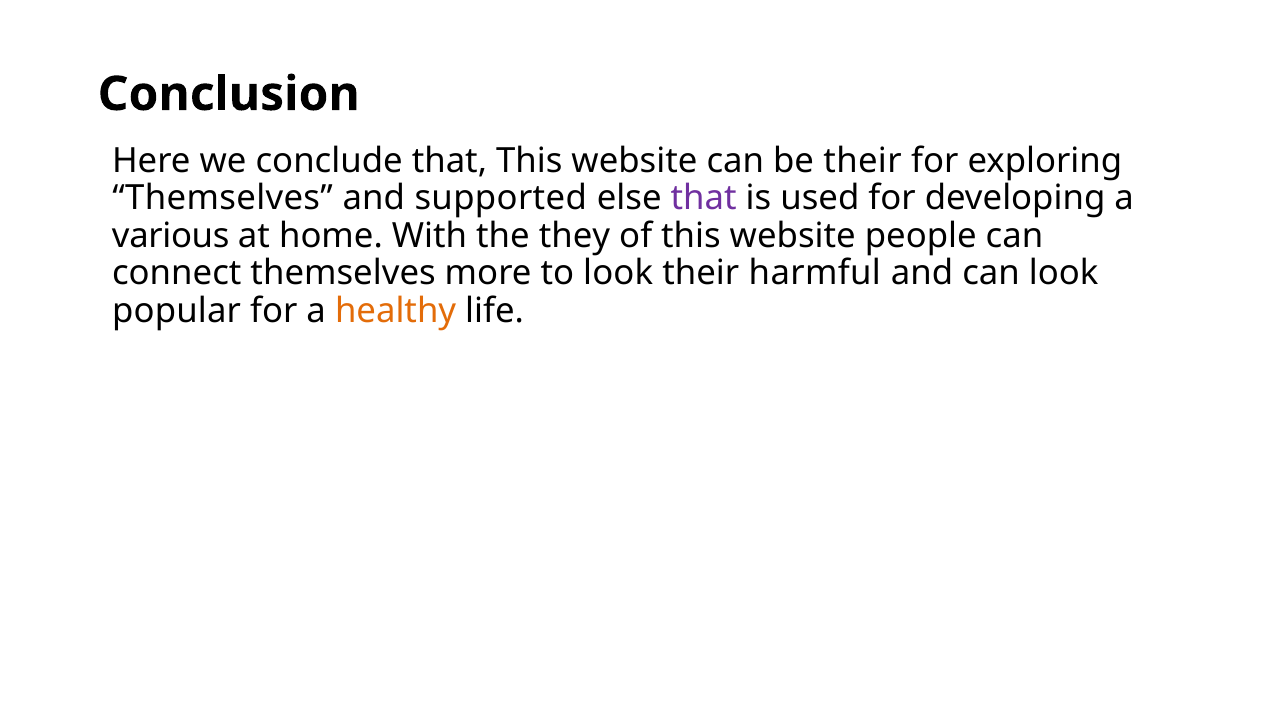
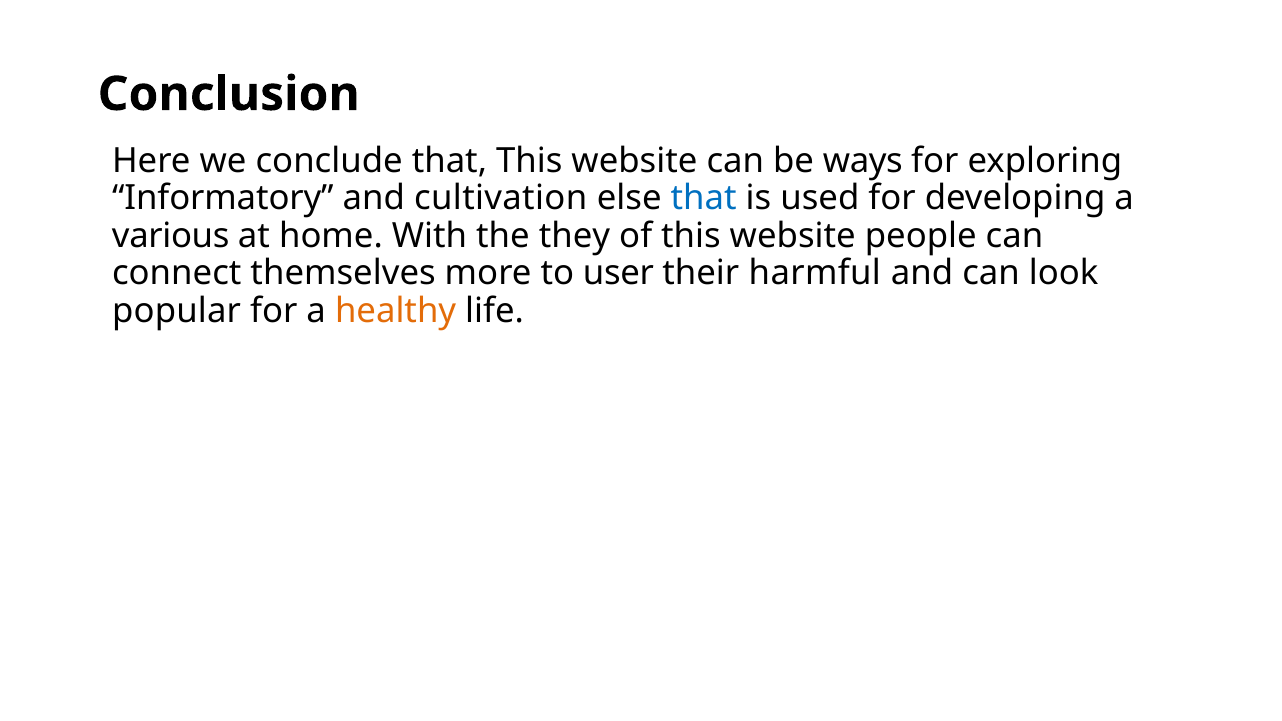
be their: their -> ways (863, 161)
Themselves: Themselves -> Informatory (223, 199)
supported: supported -> cultivation (501, 199)
that colour: purple -> blue (704, 199)
to look: look -> user (618, 274)
